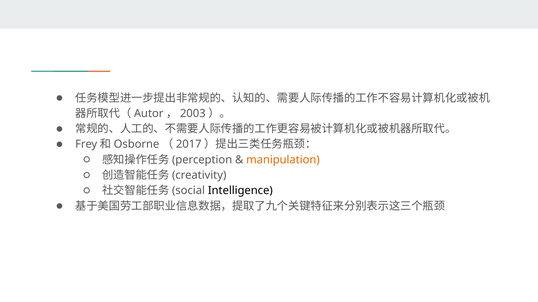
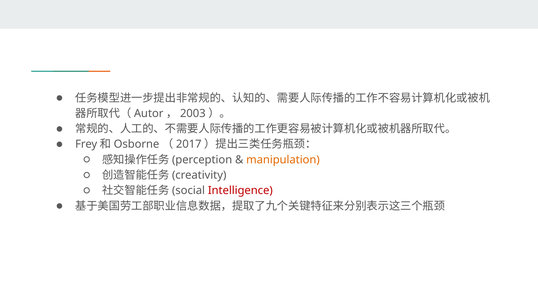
Intelligence colour: black -> red (240, 191)
